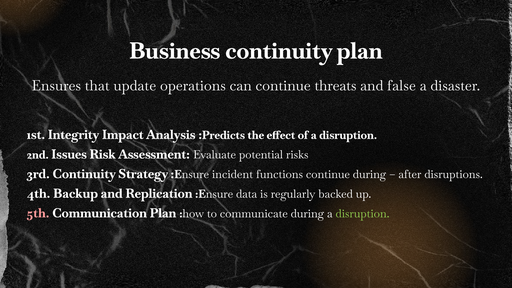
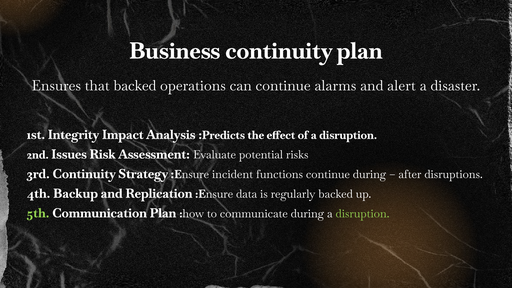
that update: update -> backed (135, 86)
threats: threats -> alarms (335, 86)
false: false -> alert (401, 86)
5th colour: pink -> light green (38, 213)
